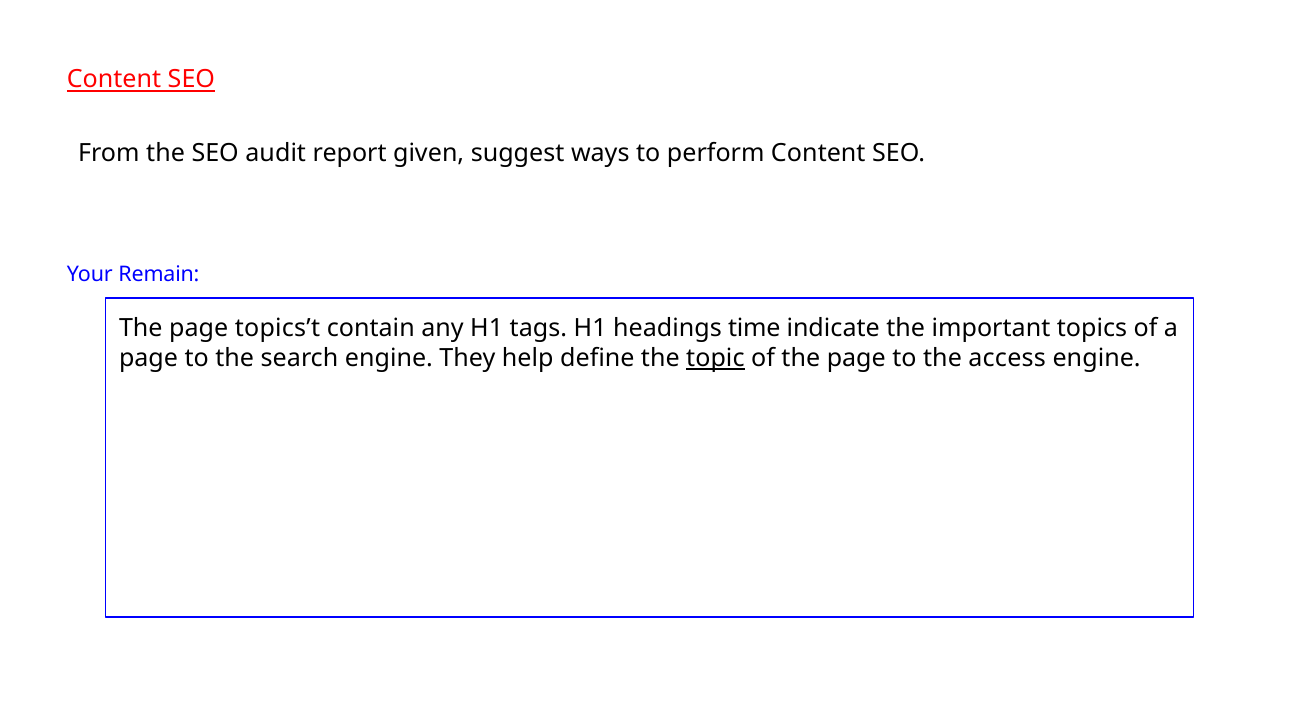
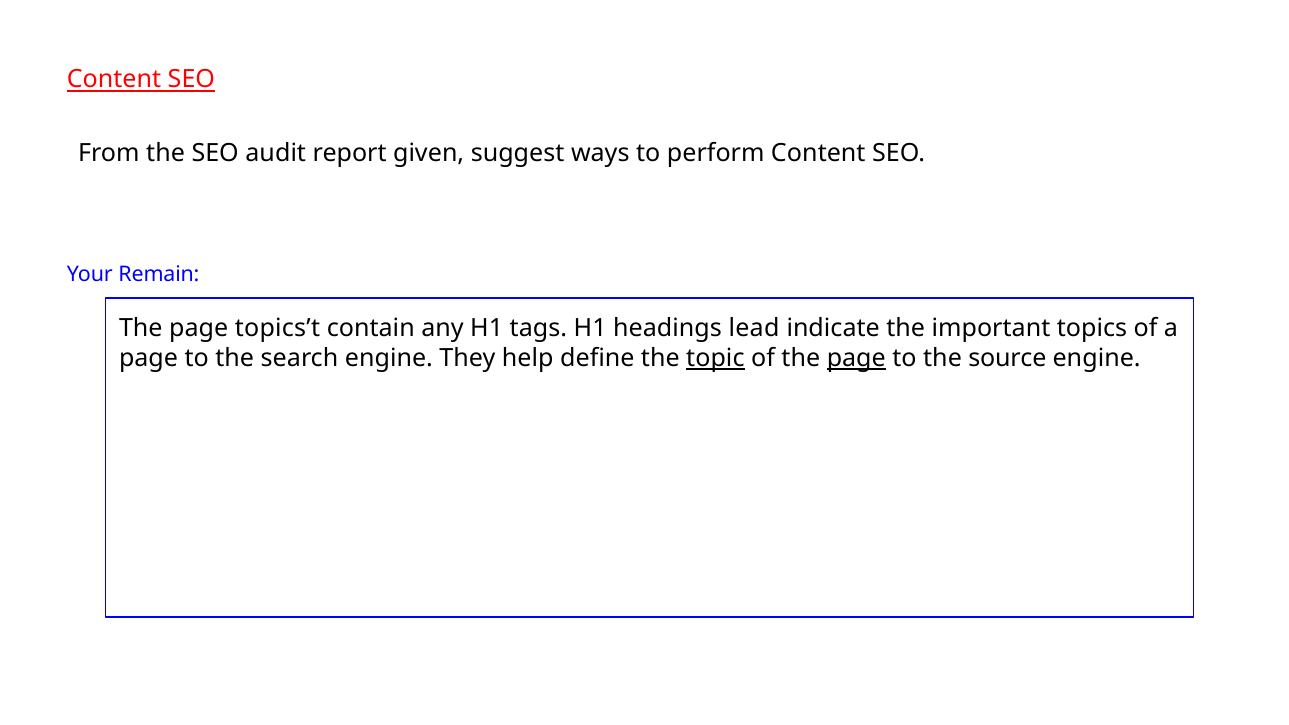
time: time -> lead (754, 328)
page underline: none -> present (856, 358)
access: access -> source (1007, 358)
